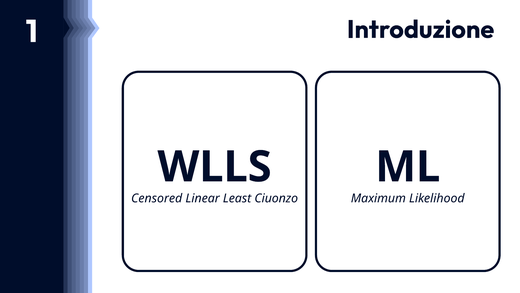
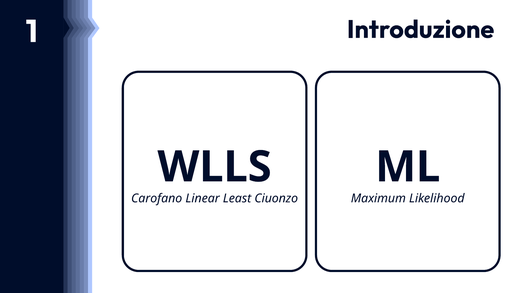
Censored: Censored -> Carofano (157, 198)
